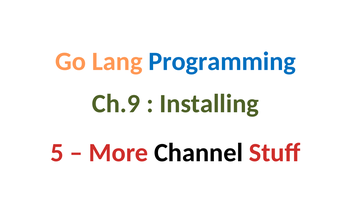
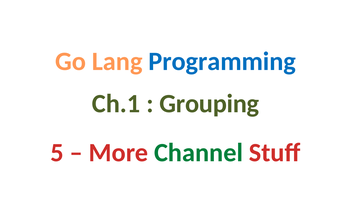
Ch.9: Ch.9 -> Ch.1 (116, 103)
Installing: Installing -> Grouping (209, 103)
Channel colour: black -> green (199, 152)
